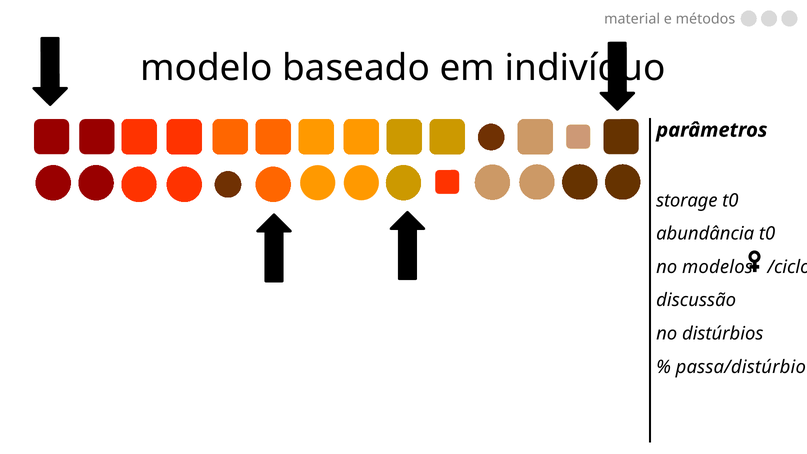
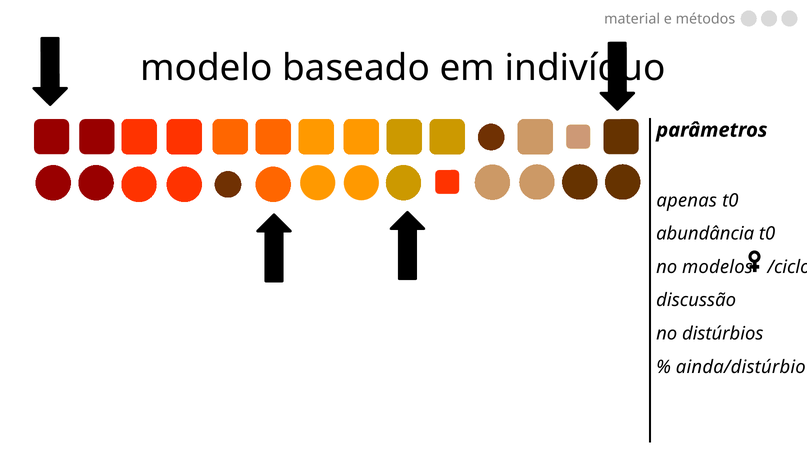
storage: storage -> apenas (687, 201)
passa/distúrbio: passa/distúrbio -> ainda/distúrbio (741, 367)
